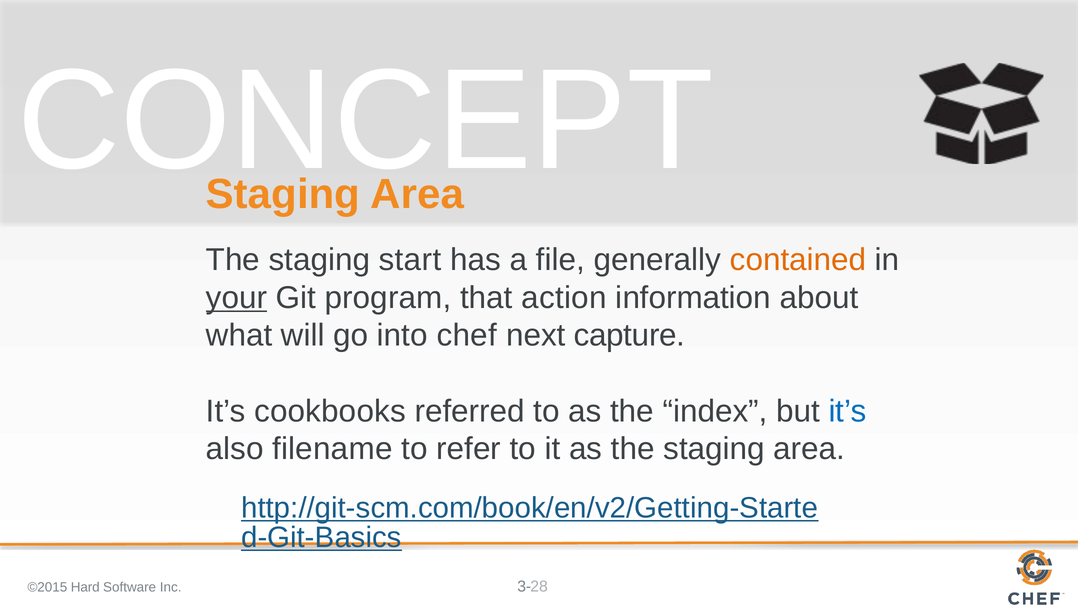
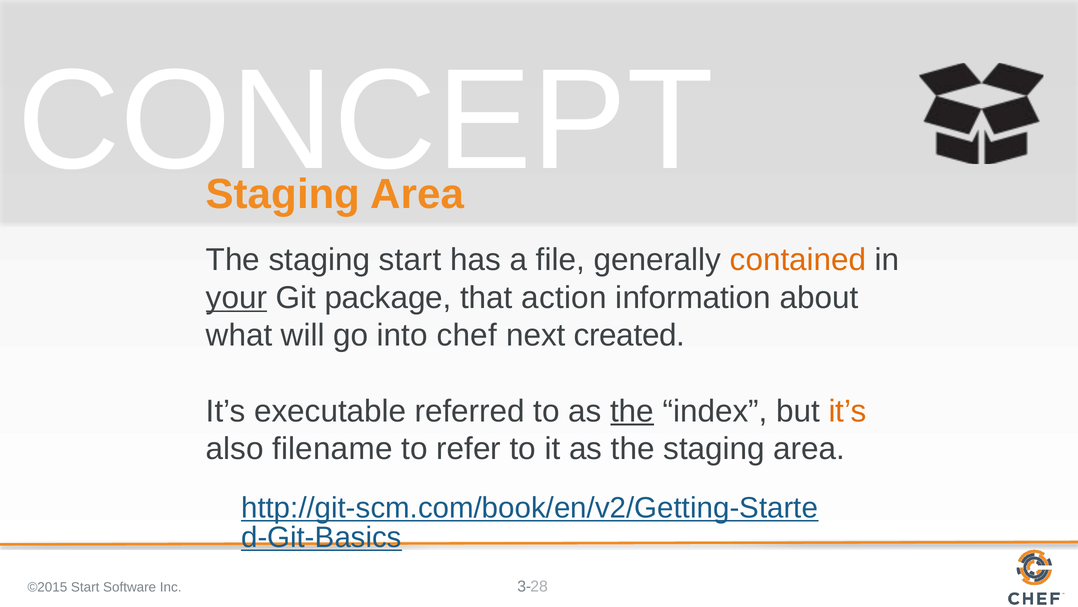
program: program -> package (388, 297)
capture: capture -> created (629, 335)
cookbooks: cookbooks -> executable (330, 411)
the underline: none -> present (632, 411)
it’s colour: blue -> orange (848, 411)
©2015 Hard: Hard -> Start (85, 587)
